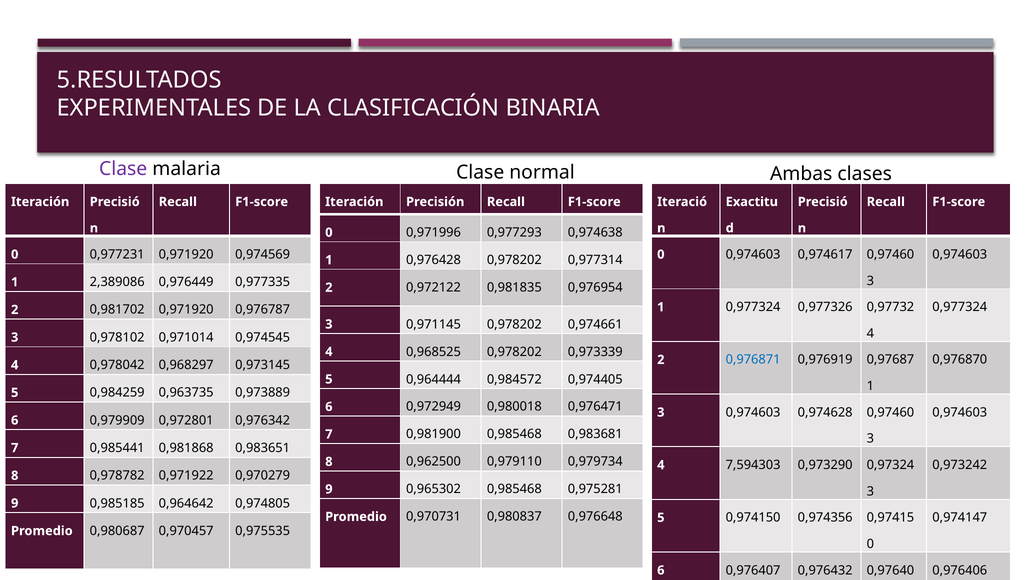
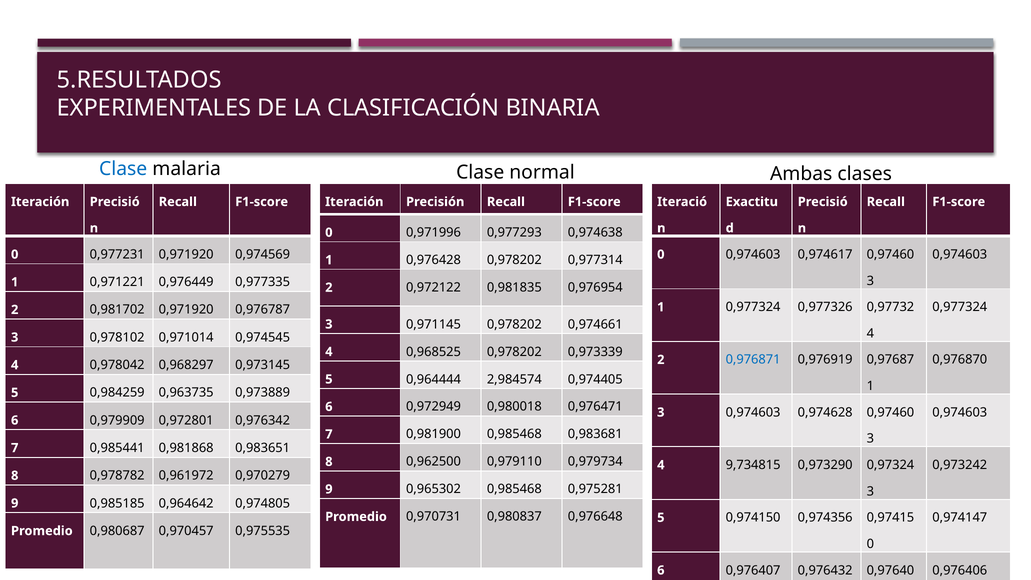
Clase colour: purple -> blue (123, 169)
2,389086: 2,389086 -> 0,971221 (117, 282)
0,984572: 0,984572 -> 2,984574 (514, 379)
7,594303: 7,594303 -> 9,734815 (753, 465)
0,971922: 0,971922 -> 0,961972 (186, 476)
